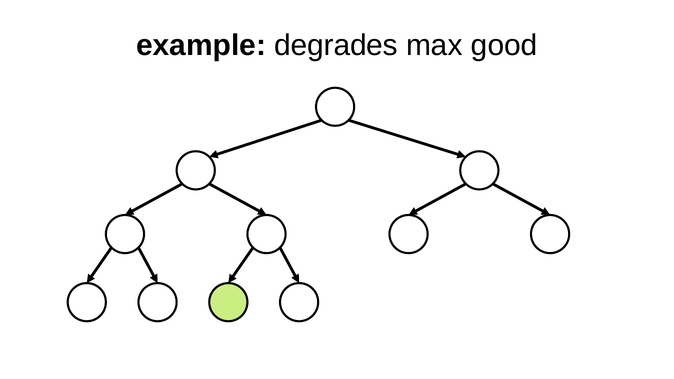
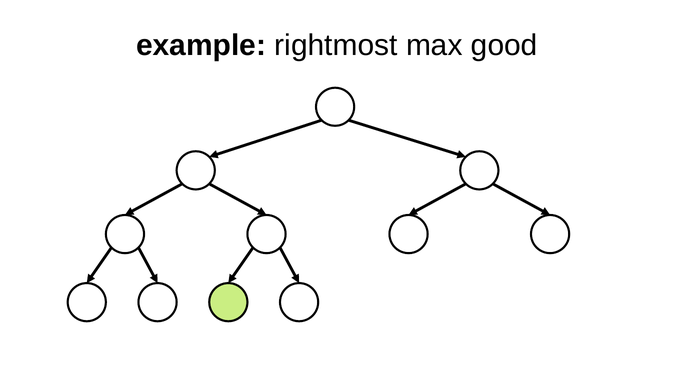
degrades: degrades -> rightmost (336, 45)
